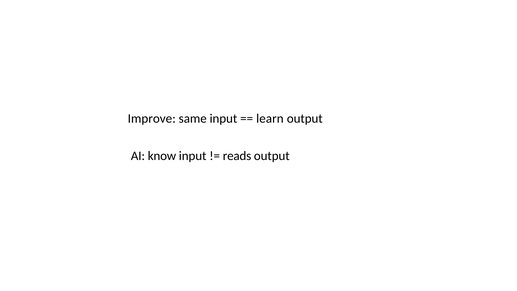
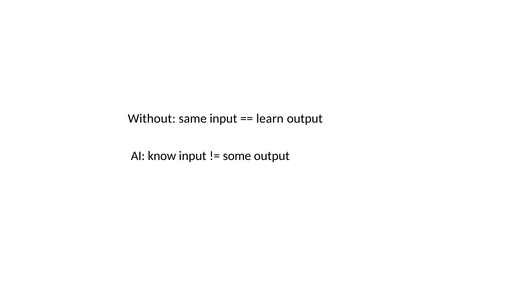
Improve: Improve -> Without (152, 119)
reads: reads -> some (237, 156)
